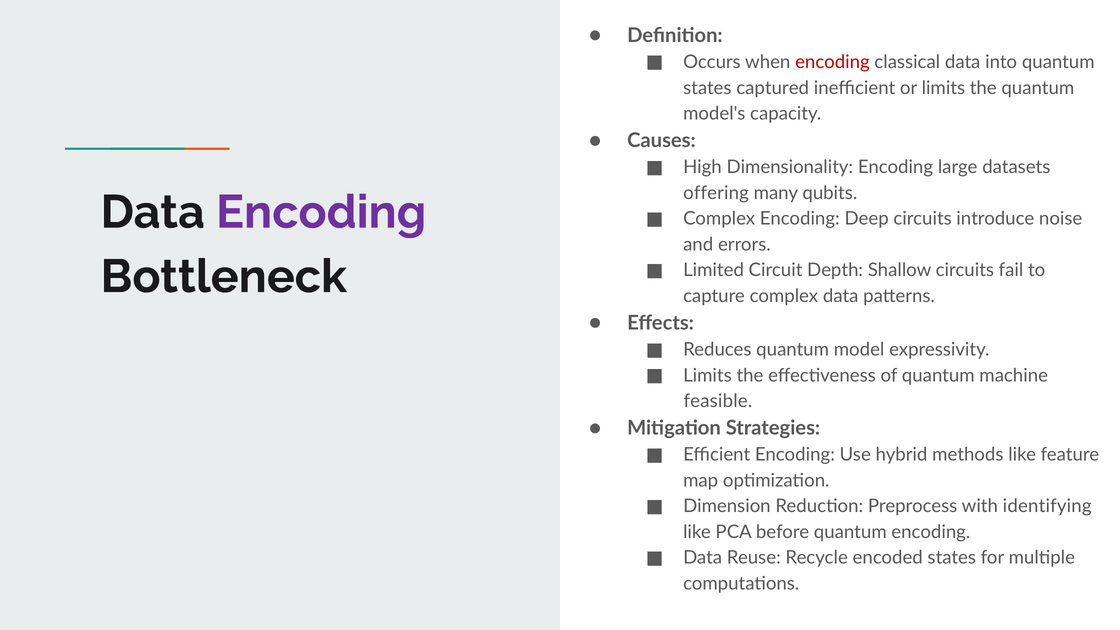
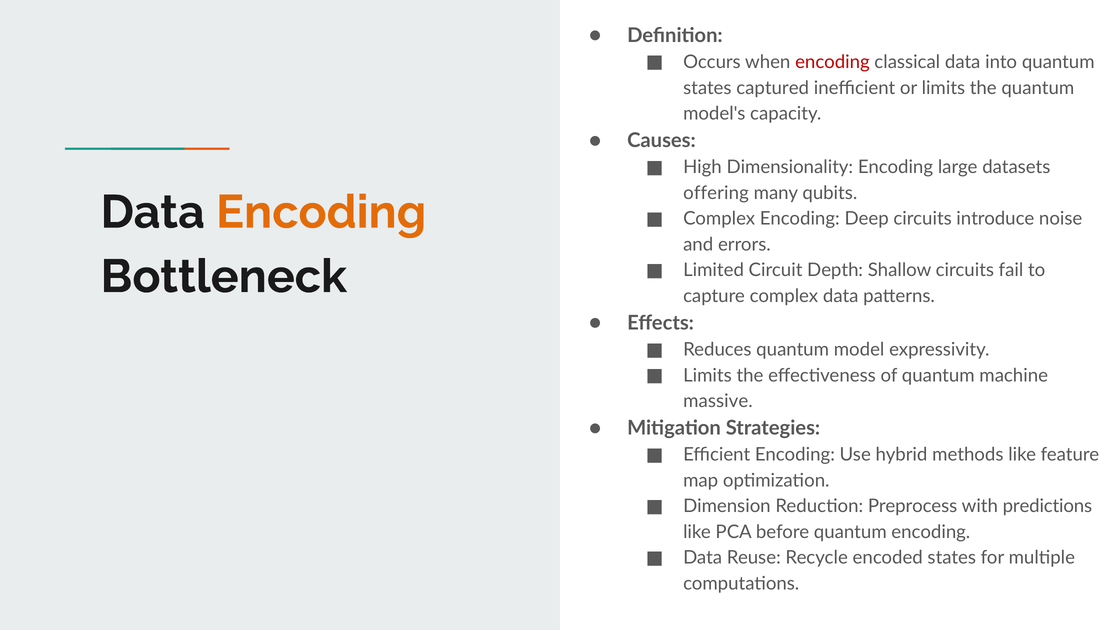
Encoding colour: purple -> orange (321, 212)
feasible: feasible -> massive (718, 401)
identifying: identifying -> predictions (1047, 506)
